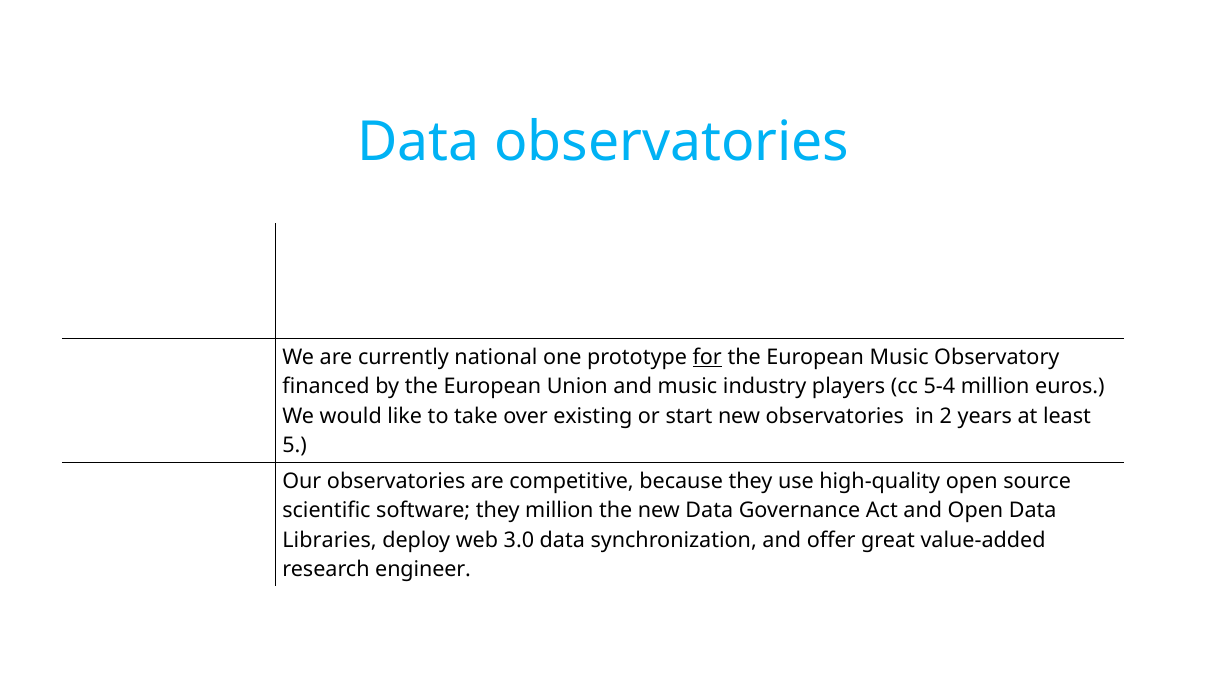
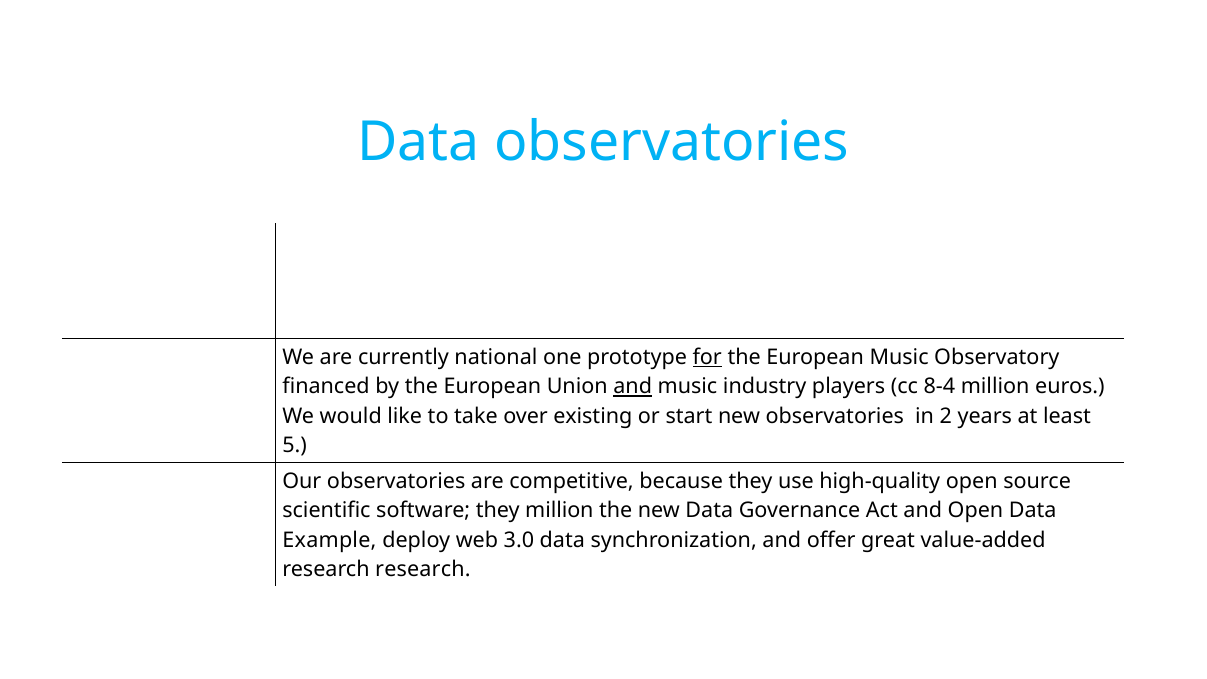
and underline: none -> present (633, 387)
5-4: 5-4 -> 8-4 (939, 387)
Libraries: Libraries -> Example (329, 540)
research engineer: engineer -> research (423, 570)
